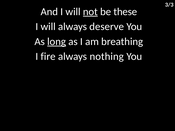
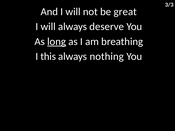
not underline: present -> none (90, 12)
these: these -> great (125, 12)
fire: fire -> this (48, 57)
